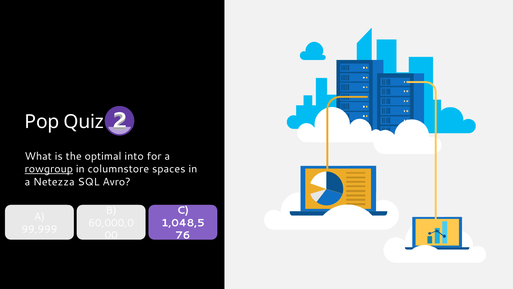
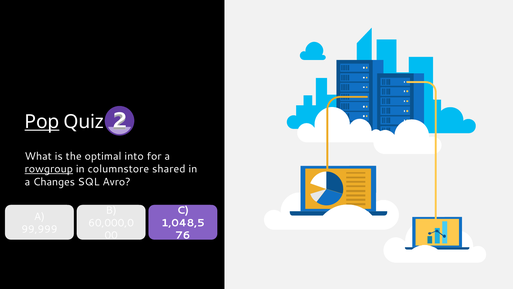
Pop underline: none -> present (42, 122)
spaces: spaces -> shared (169, 169)
Netezza: Netezza -> Changes (54, 182)
